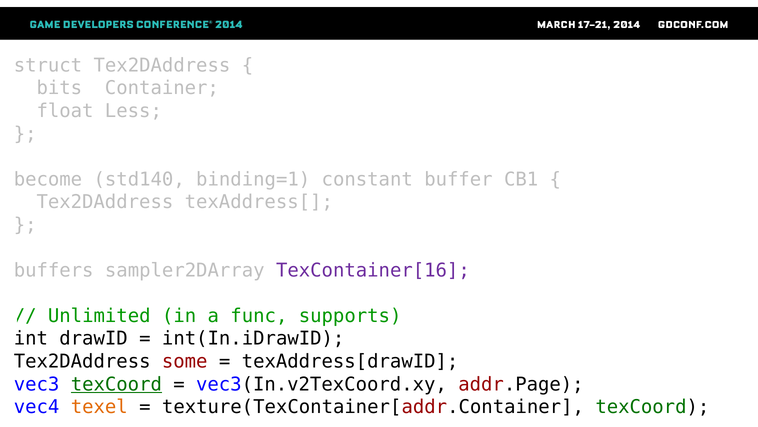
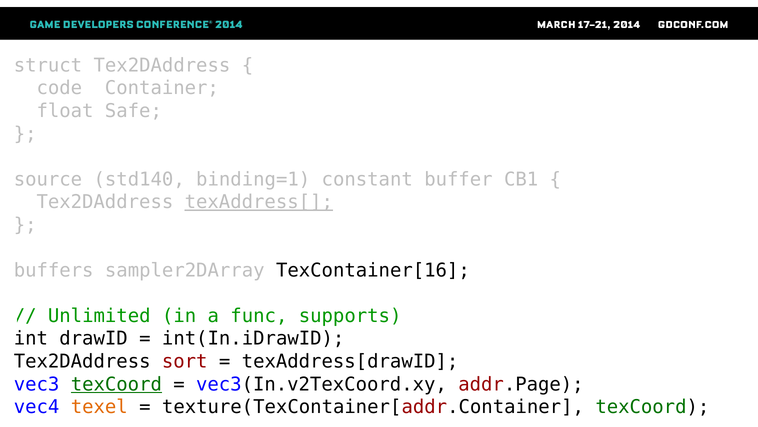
bits: bits -> code (59, 88)
Less: Less -> Safe (133, 111)
become: become -> source (48, 179)
texAddress[ underline: none -> present (259, 202)
TexContainer[16 colour: purple -> black (373, 270)
some: some -> sort (185, 361)
